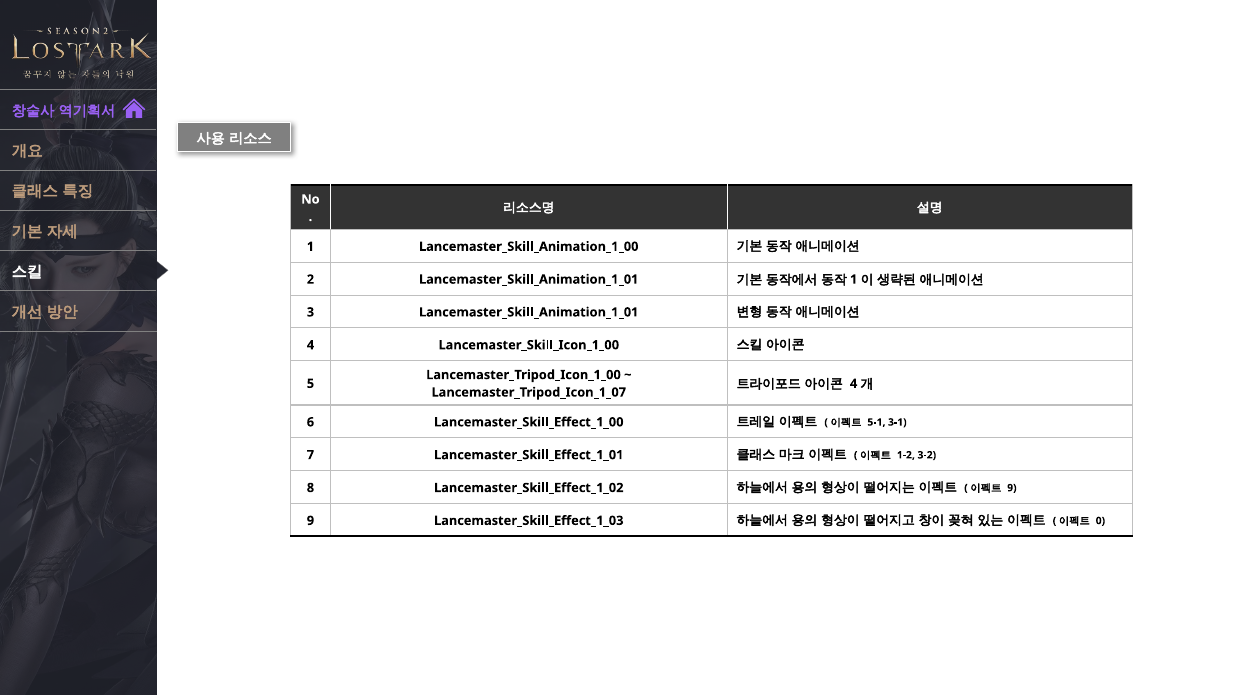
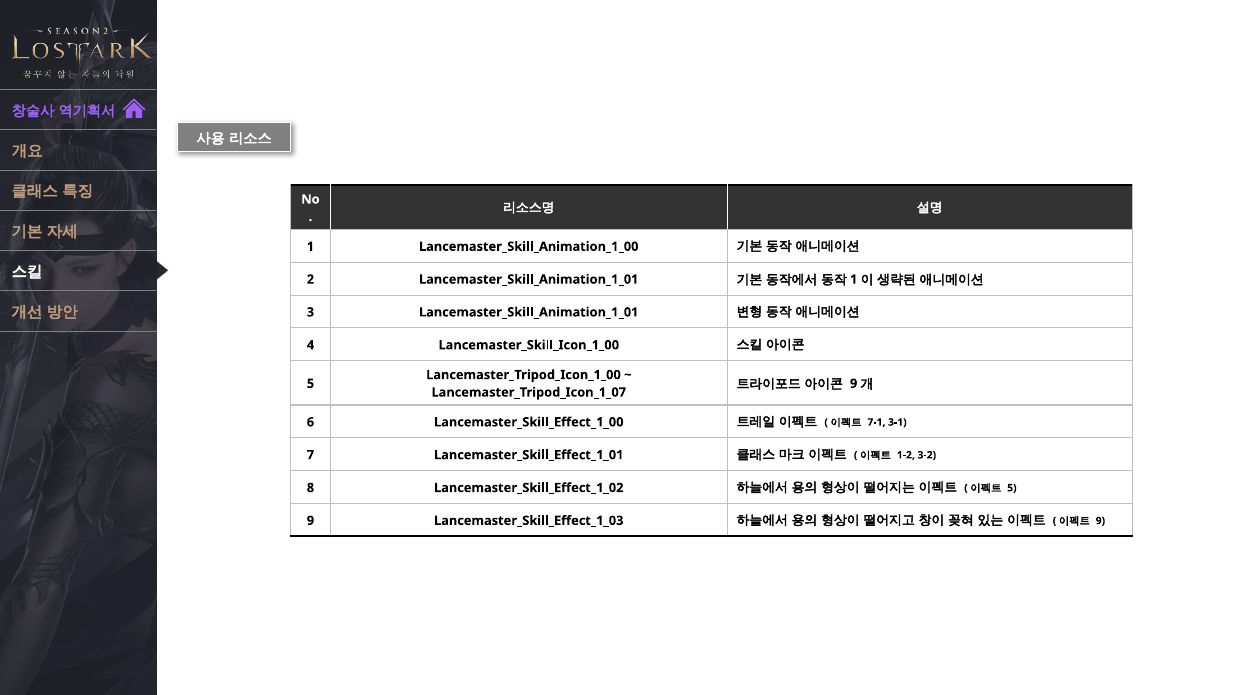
4: 4 -> 9 (854, 384)
5-1: 5-1 -> 7-1 (876, 422)
9: 9 -> 5 (1012, 488)
0: 0 -> 9 (1100, 521)
